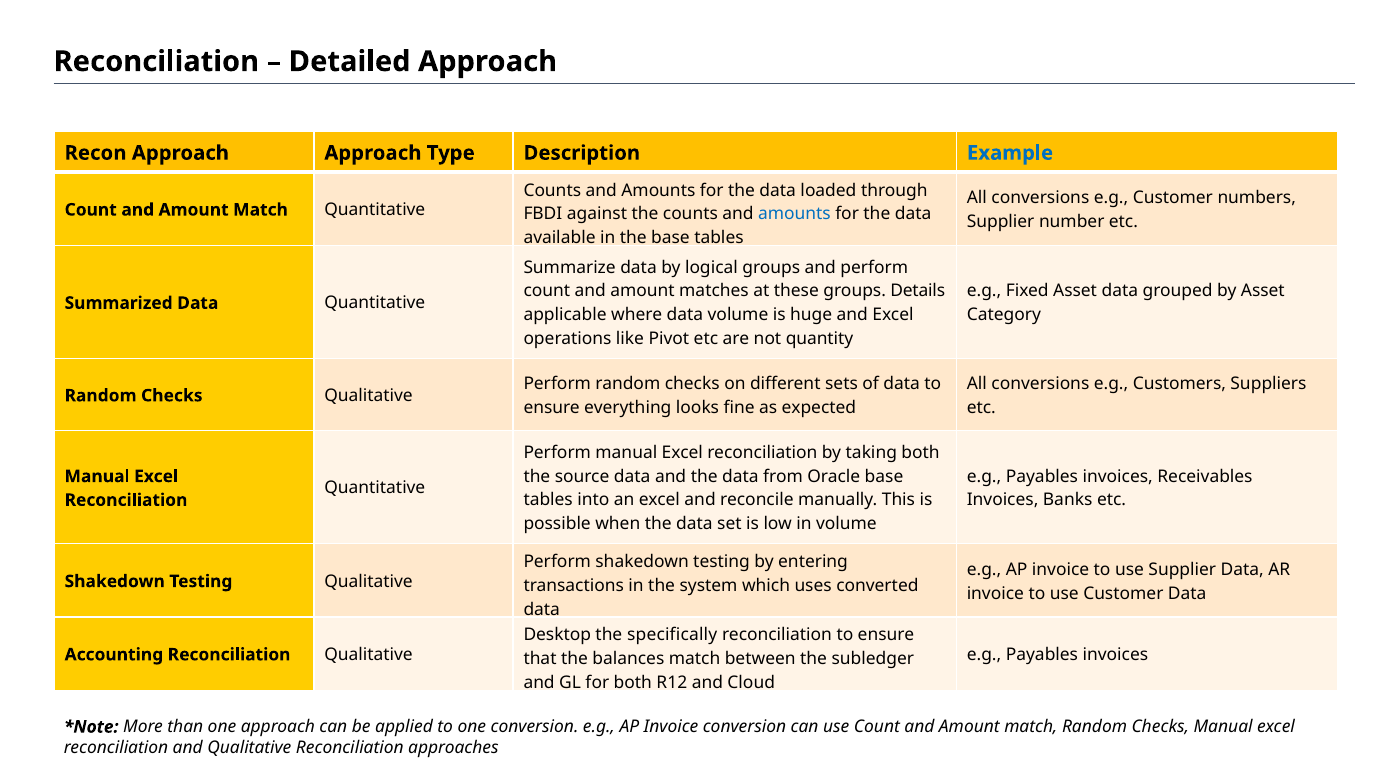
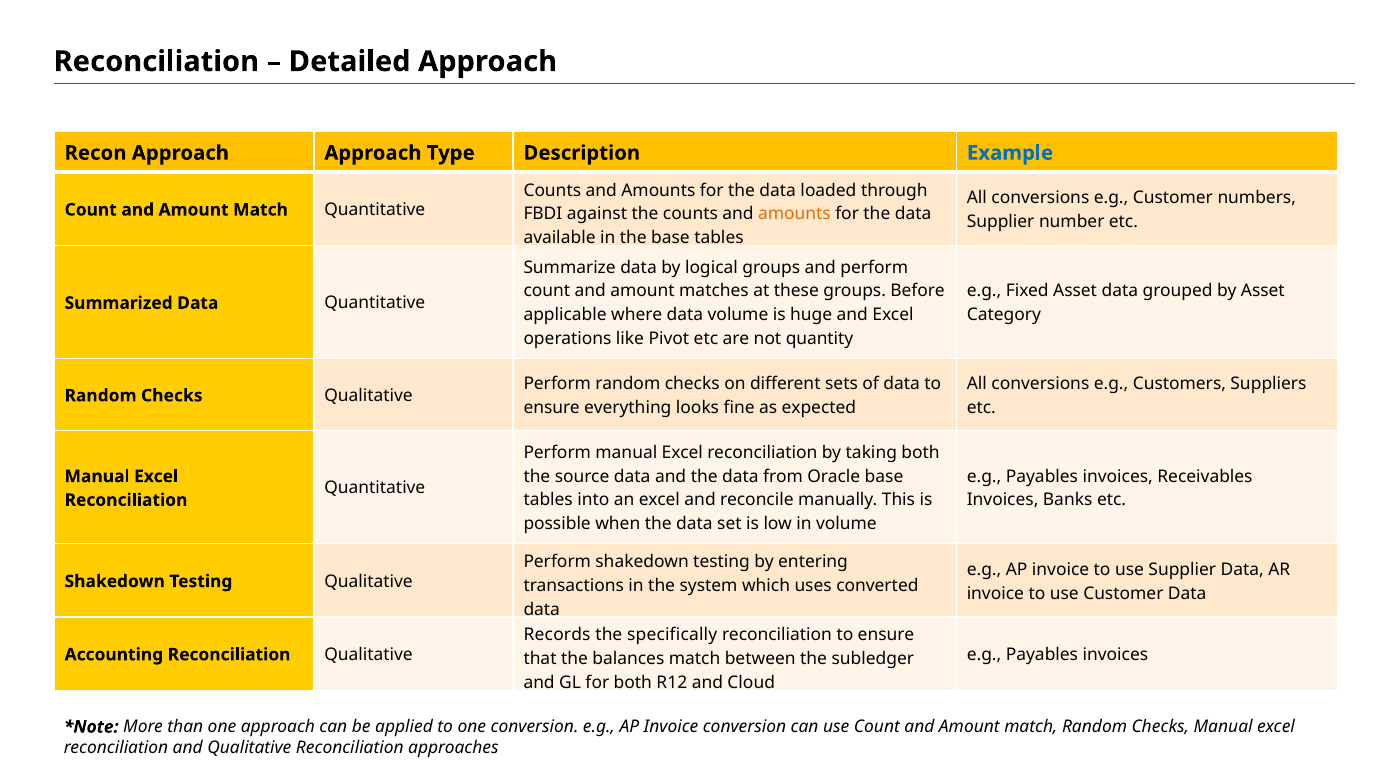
amounts colour: blue -> orange (794, 214)
Details: Details -> Before (918, 291)
Desktop: Desktop -> Records (557, 635)
